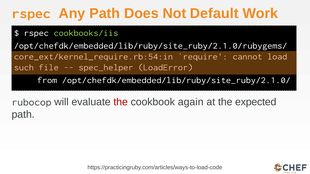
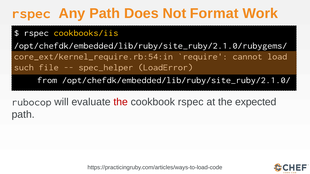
Default: Default -> Format (214, 13)
cookbooks/iis colour: light green -> yellow (86, 33)
cookbook again: again -> rspec (191, 102)
